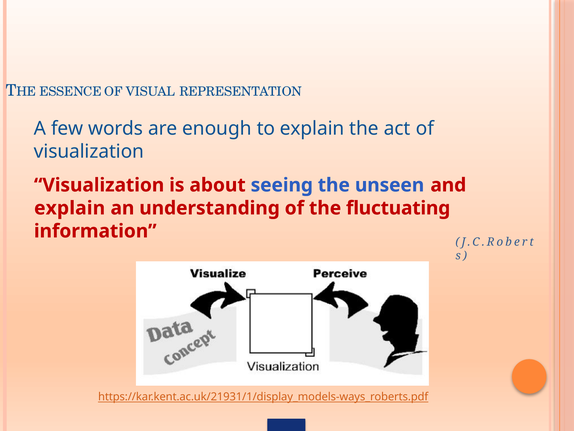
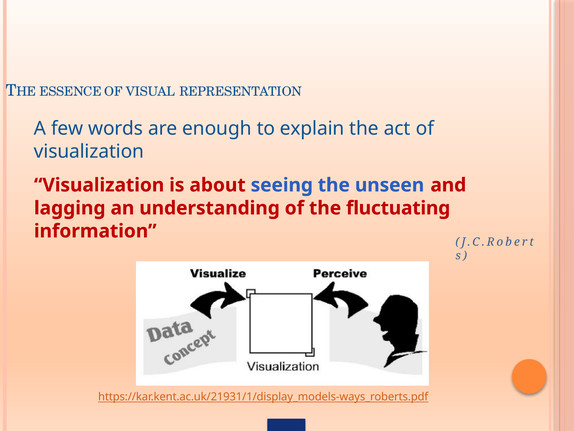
explain: explain -> lagging (70, 208)
